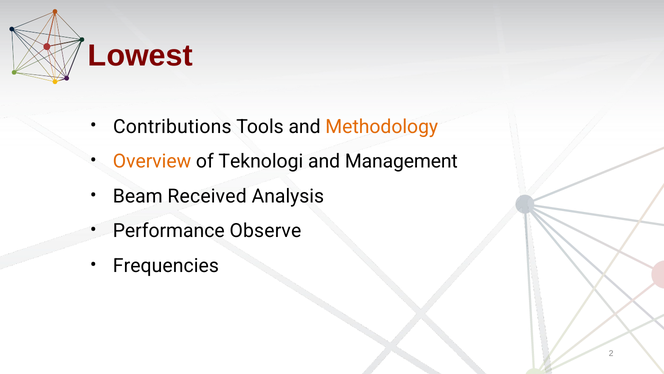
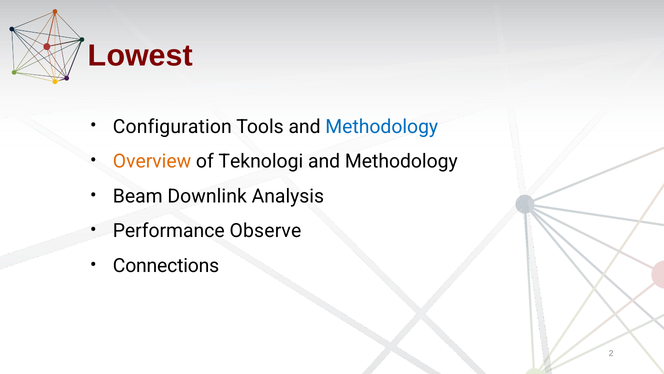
Contributions: Contributions -> Configuration (172, 126)
Methodology colour: orange -> blue (382, 126)
Management: Management -> Methodology (401, 161)
Received: Received -> Downlink (207, 196)
Frequencies: Frequencies -> Connections (166, 266)
